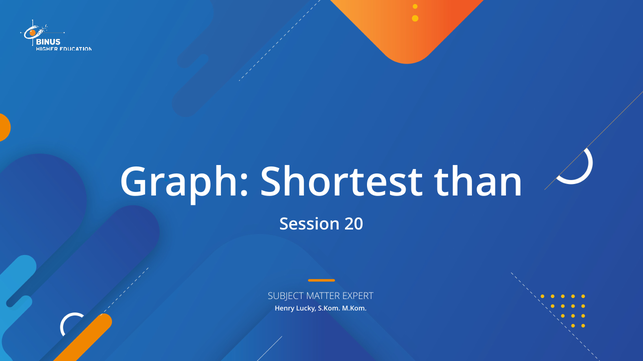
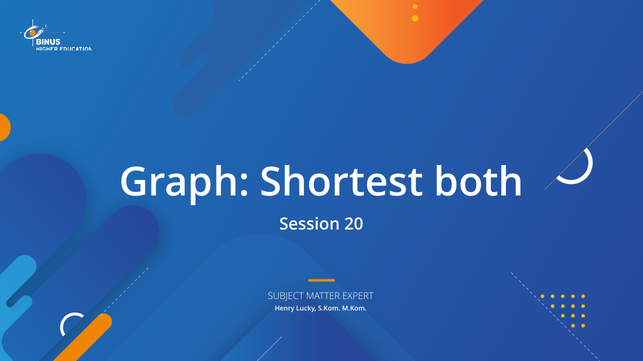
than: than -> both (479, 183)
